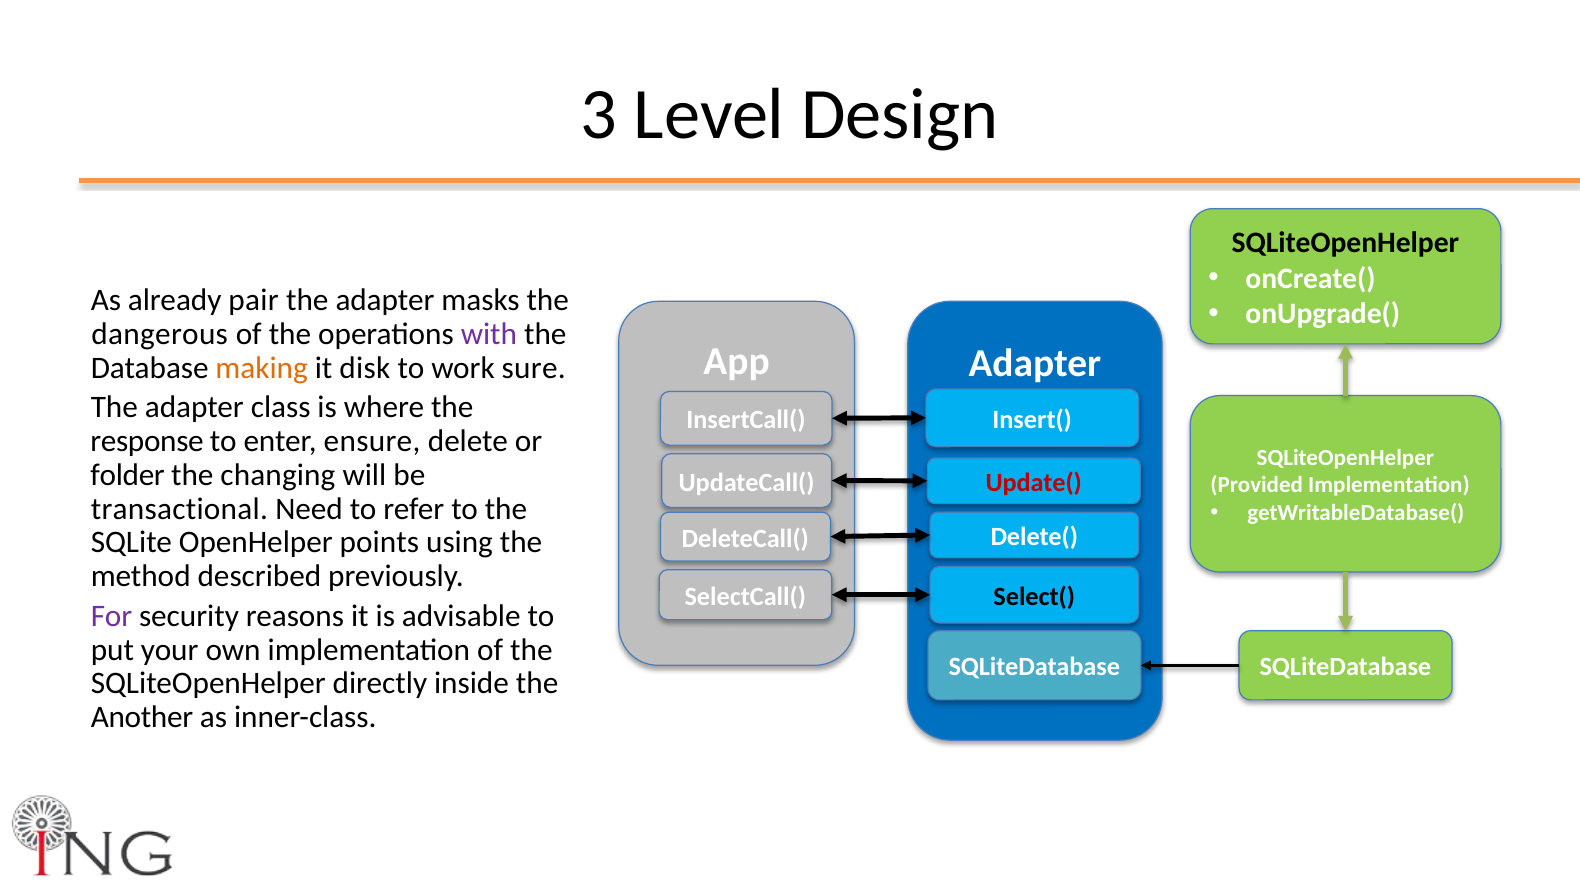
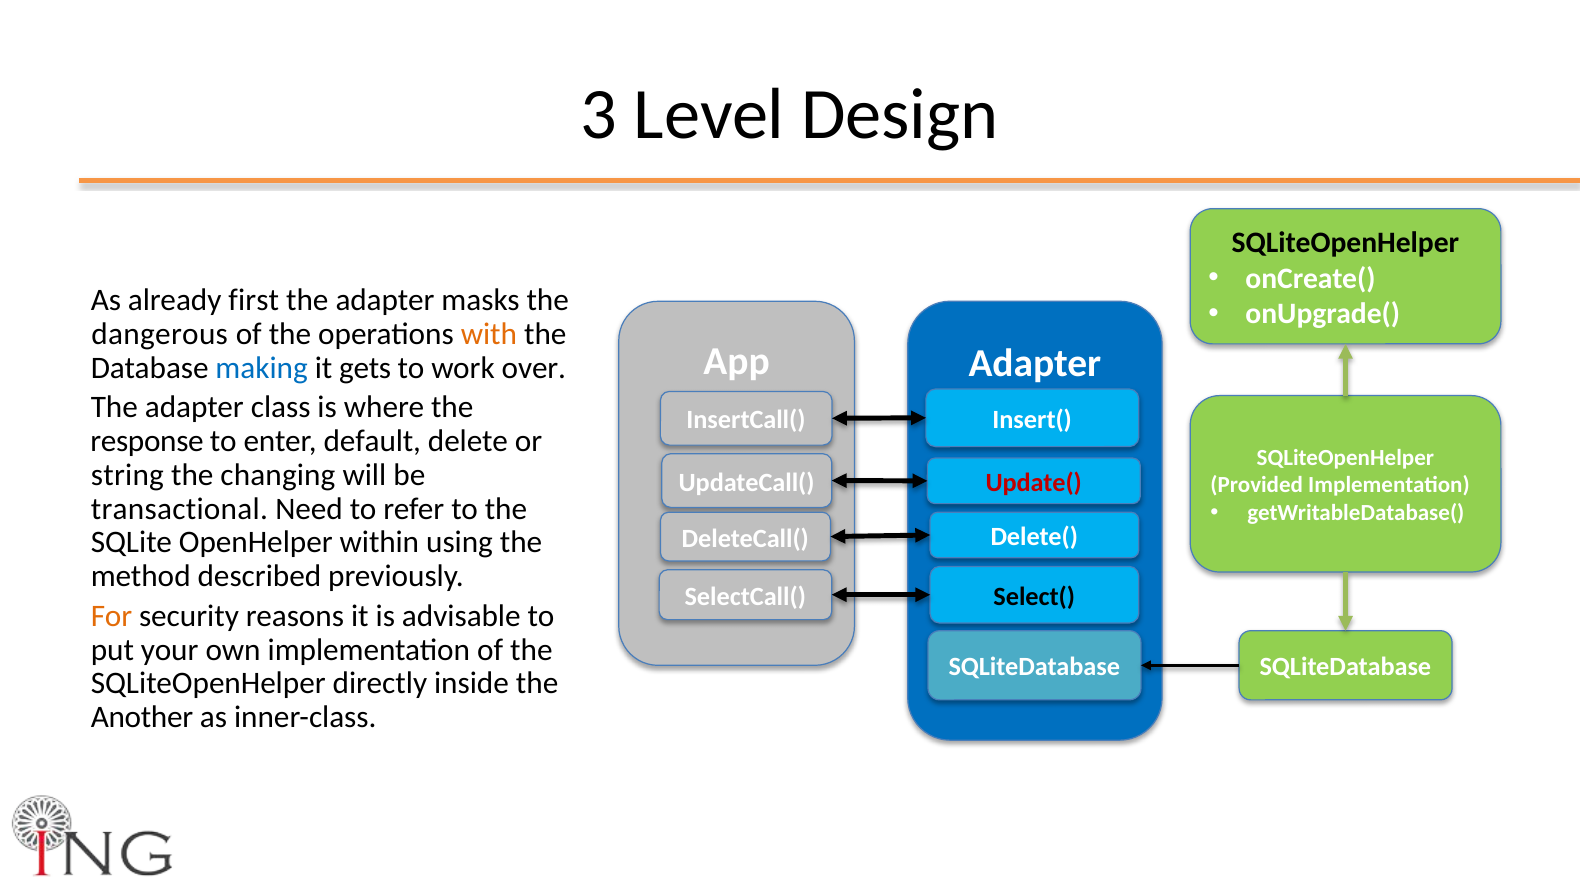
pair: pair -> first (254, 300)
with colour: purple -> orange (489, 334)
making colour: orange -> blue (262, 368)
disk: disk -> gets (365, 368)
sure: sure -> over (534, 368)
ensure: ensure -> default (372, 441)
folder: folder -> string (127, 475)
points: points -> within (379, 542)
For colour: purple -> orange (111, 616)
